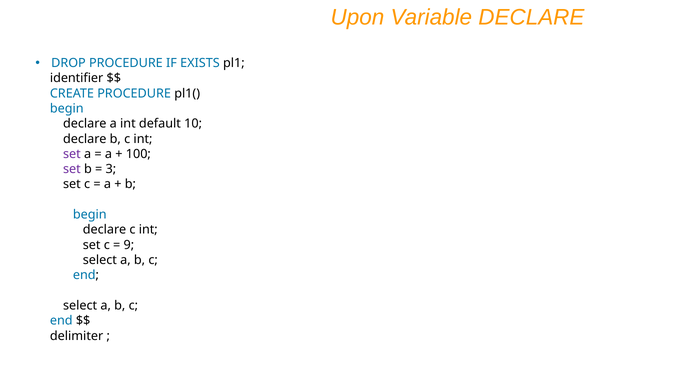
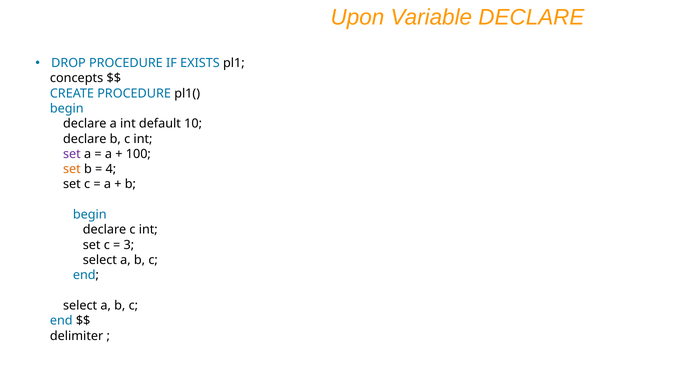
identifier: identifier -> concepts (77, 78)
set colour: purple -> orange (72, 169)
3: 3 -> 4 (111, 169)
9: 9 -> 3 (129, 245)
